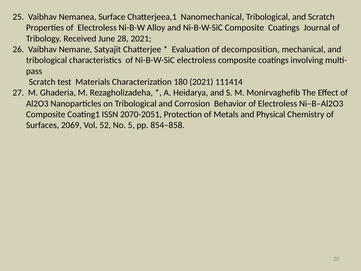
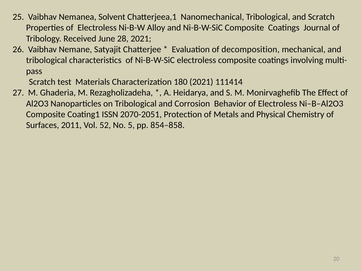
Surface: Surface -> Solvent (112, 17)
2069: 2069 -> 2011 (71, 125)
